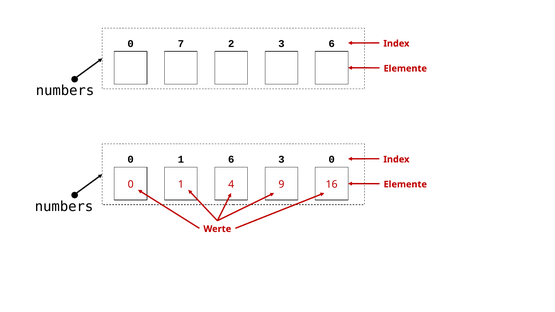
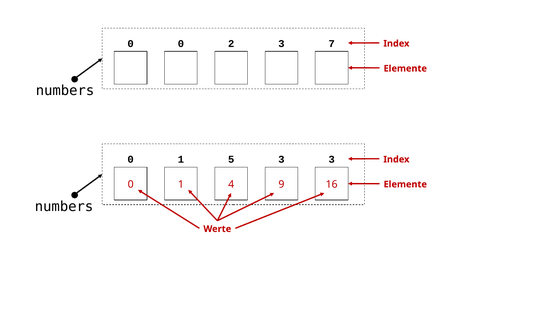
0 7: 7 -> 0 (181, 44)
3 6: 6 -> 7 (332, 44)
1 6: 6 -> 5 (231, 160)
3 0: 0 -> 3 (332, 160)
